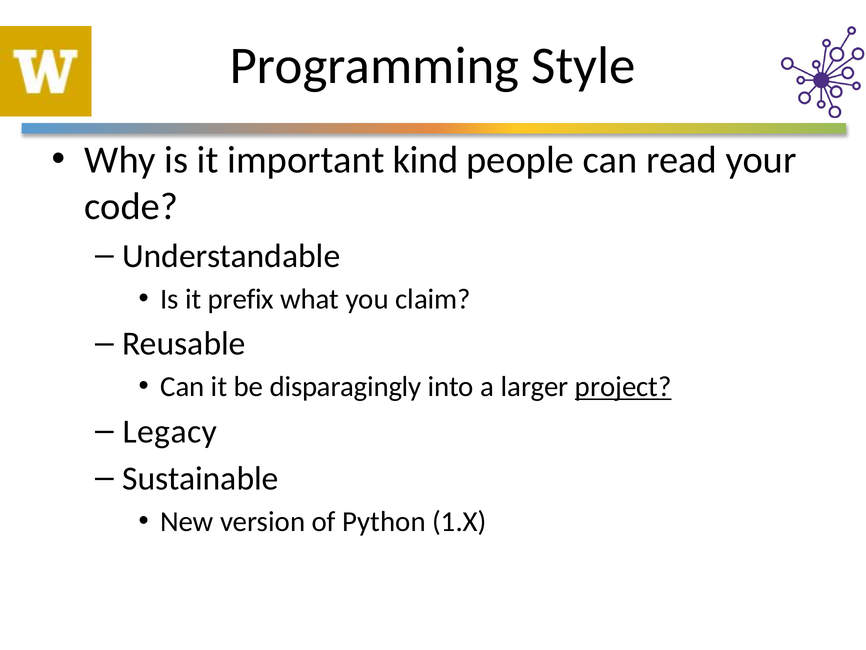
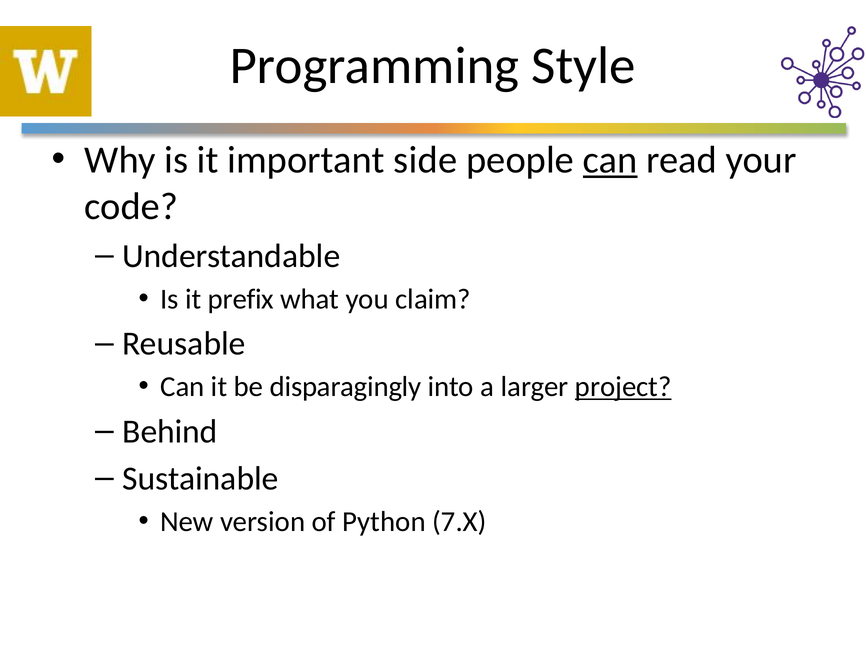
kind: kind -> side (425, 160)
can underline: none -> present (610, 160)
Legacy: Legacy -> Behind (170, 431)
1.X: 1.X -> 7.X (459, 521)
